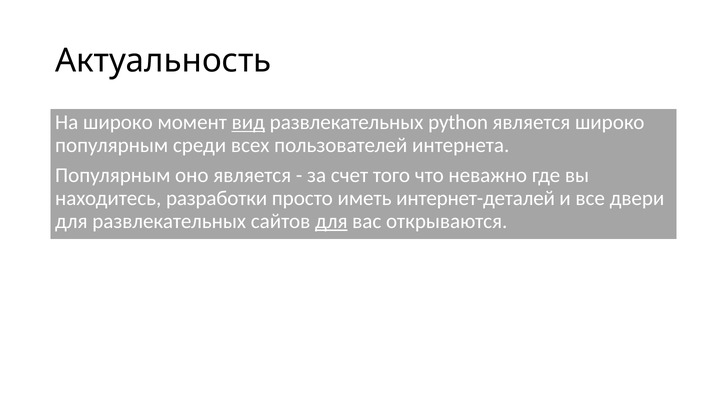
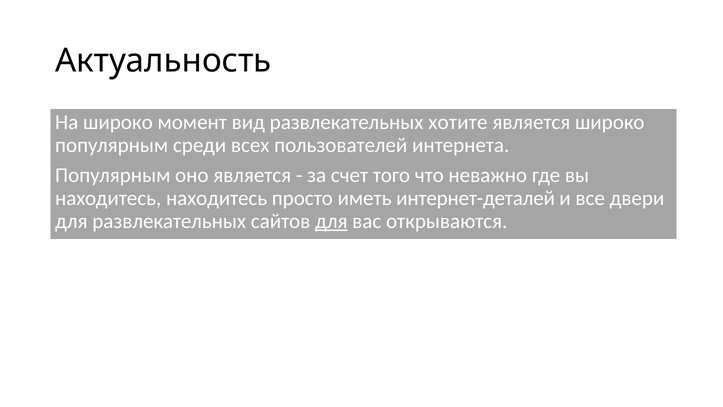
вид underline: present -> none (248, 122)
python: python -> хотите (458, 122)
находитесь разработки: разработки -> находитесь (217, 198)
